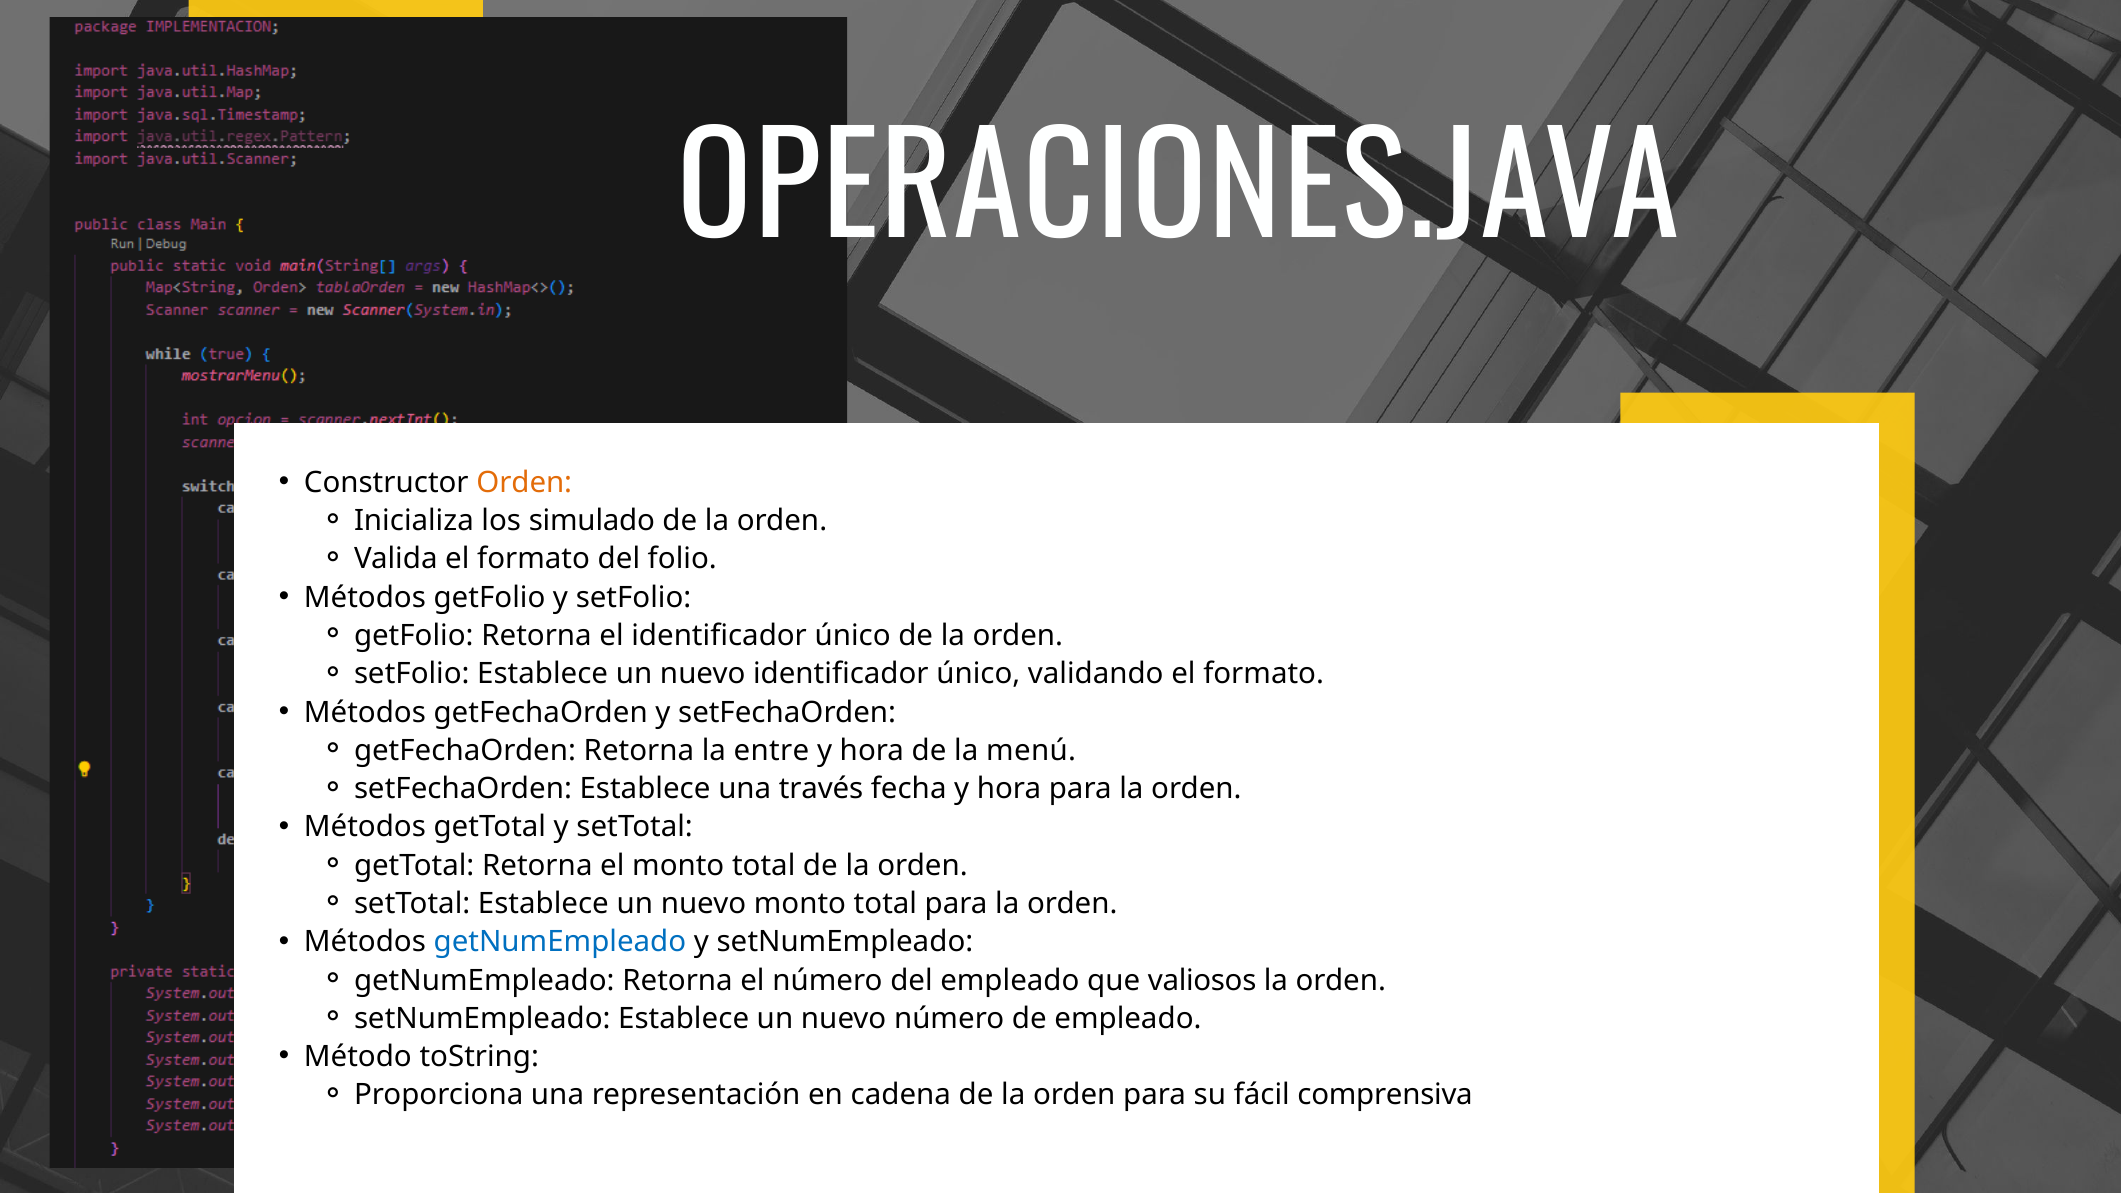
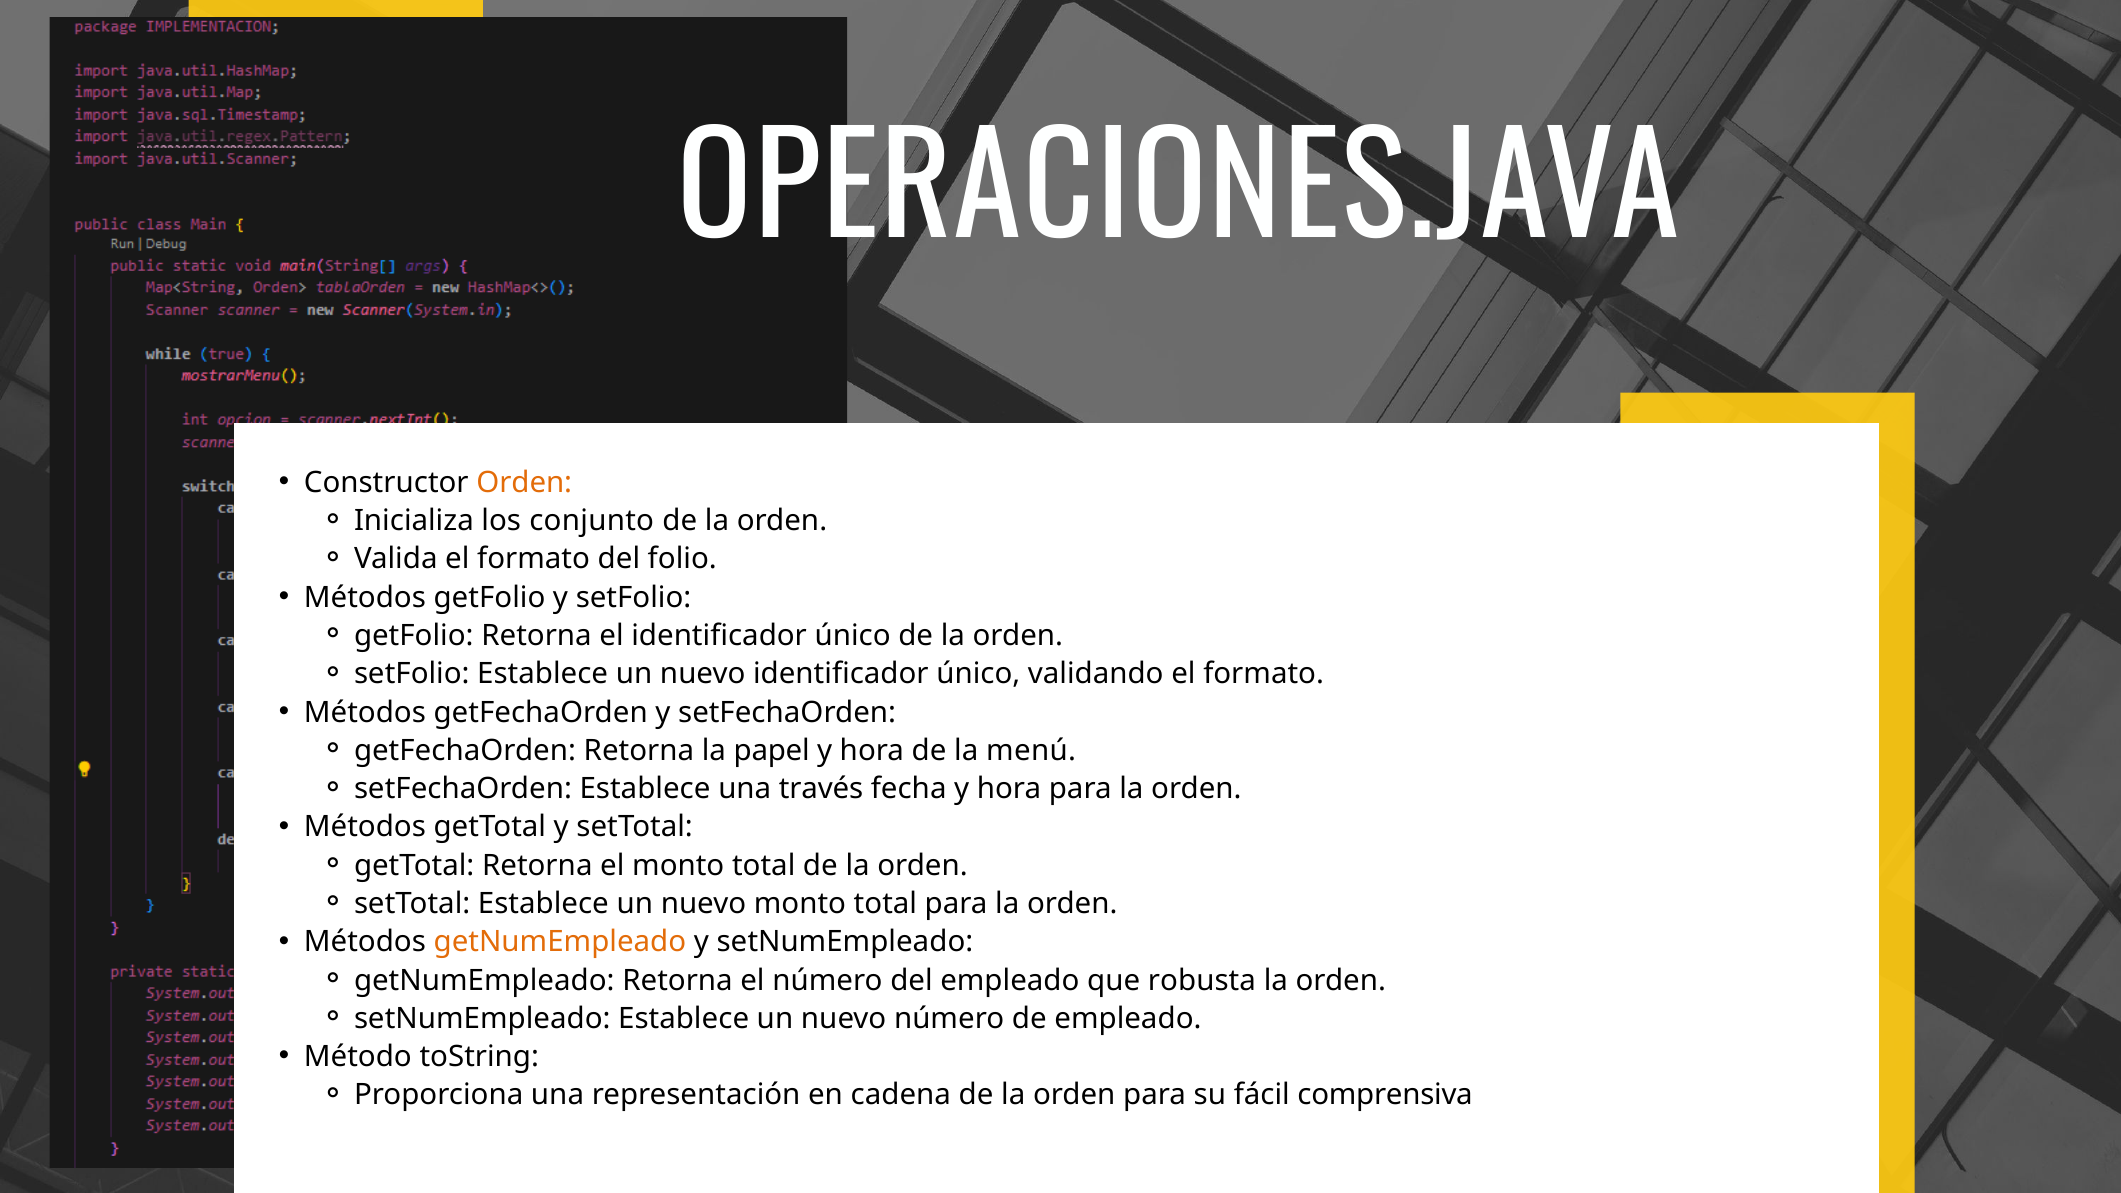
simulado: simulado -> conjunto (592, 521)
entre: entre -> papel (772, 751)
getNumEmpleado colour: blue -> orange (560, 942)
valiosos: valiosos -> robusta (1202, 980)
